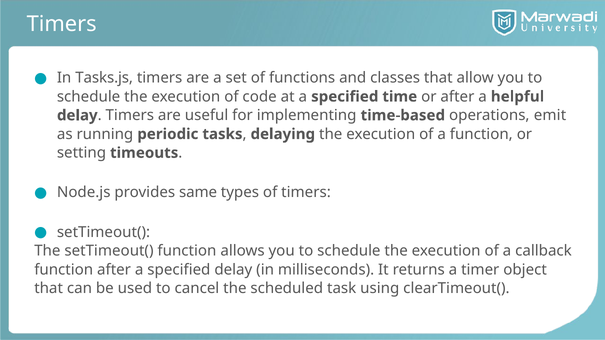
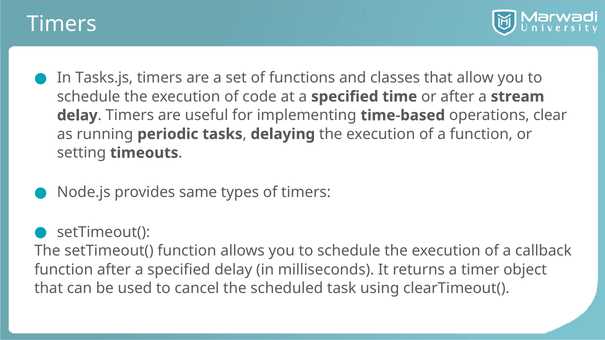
helpful: helpful -> stream (518, 97)
emit: emit -> clear (550, 115)
